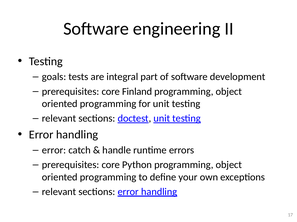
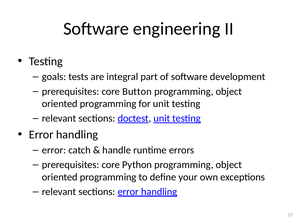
Finland: Finland -> Button (137, 92)
